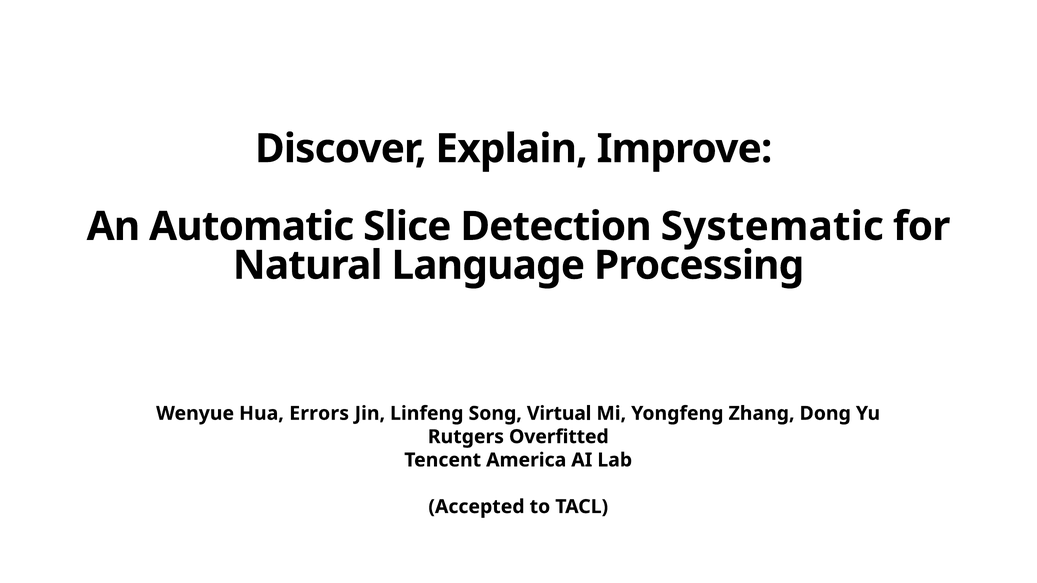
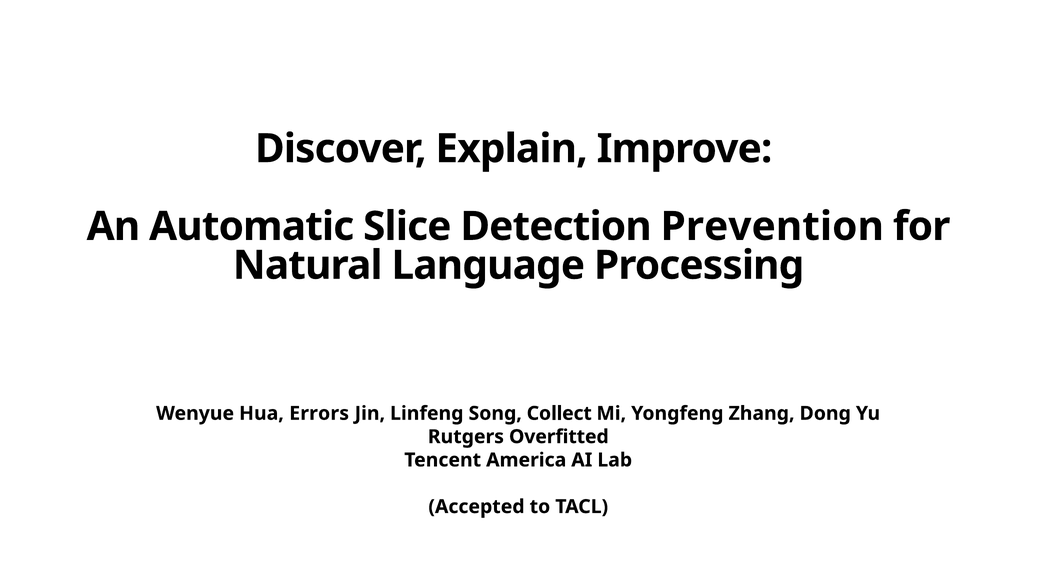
Systematic: Systematic -> Prevention (772, 227)
Virtual: Virtual -> Collect (559, 414)
